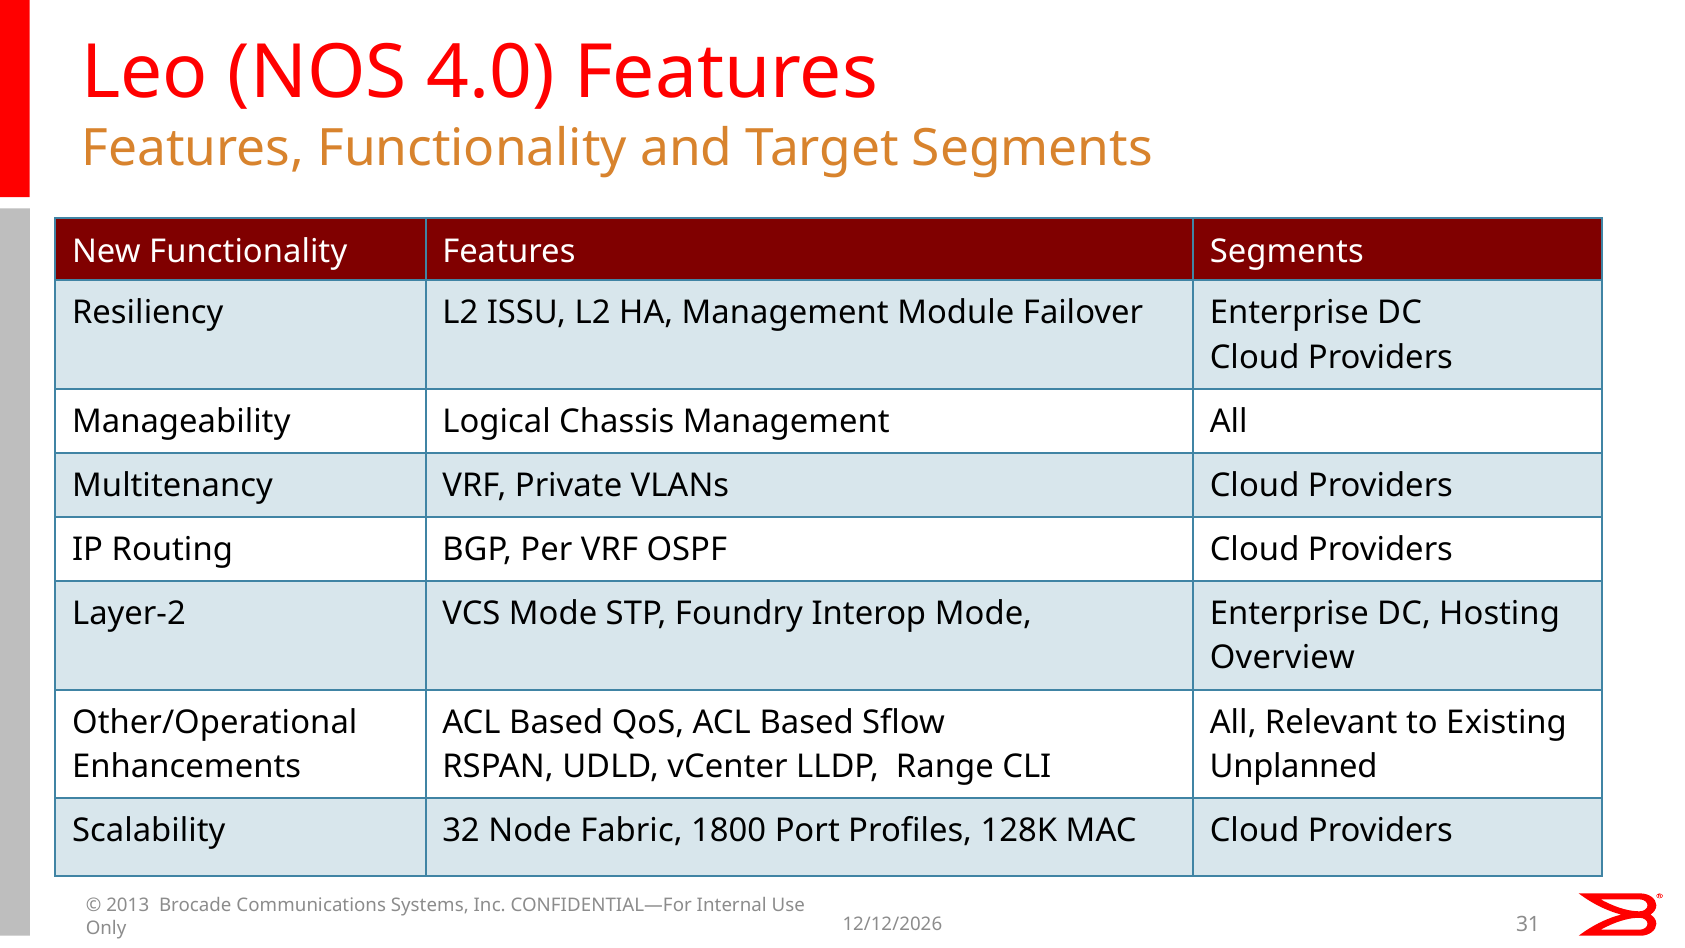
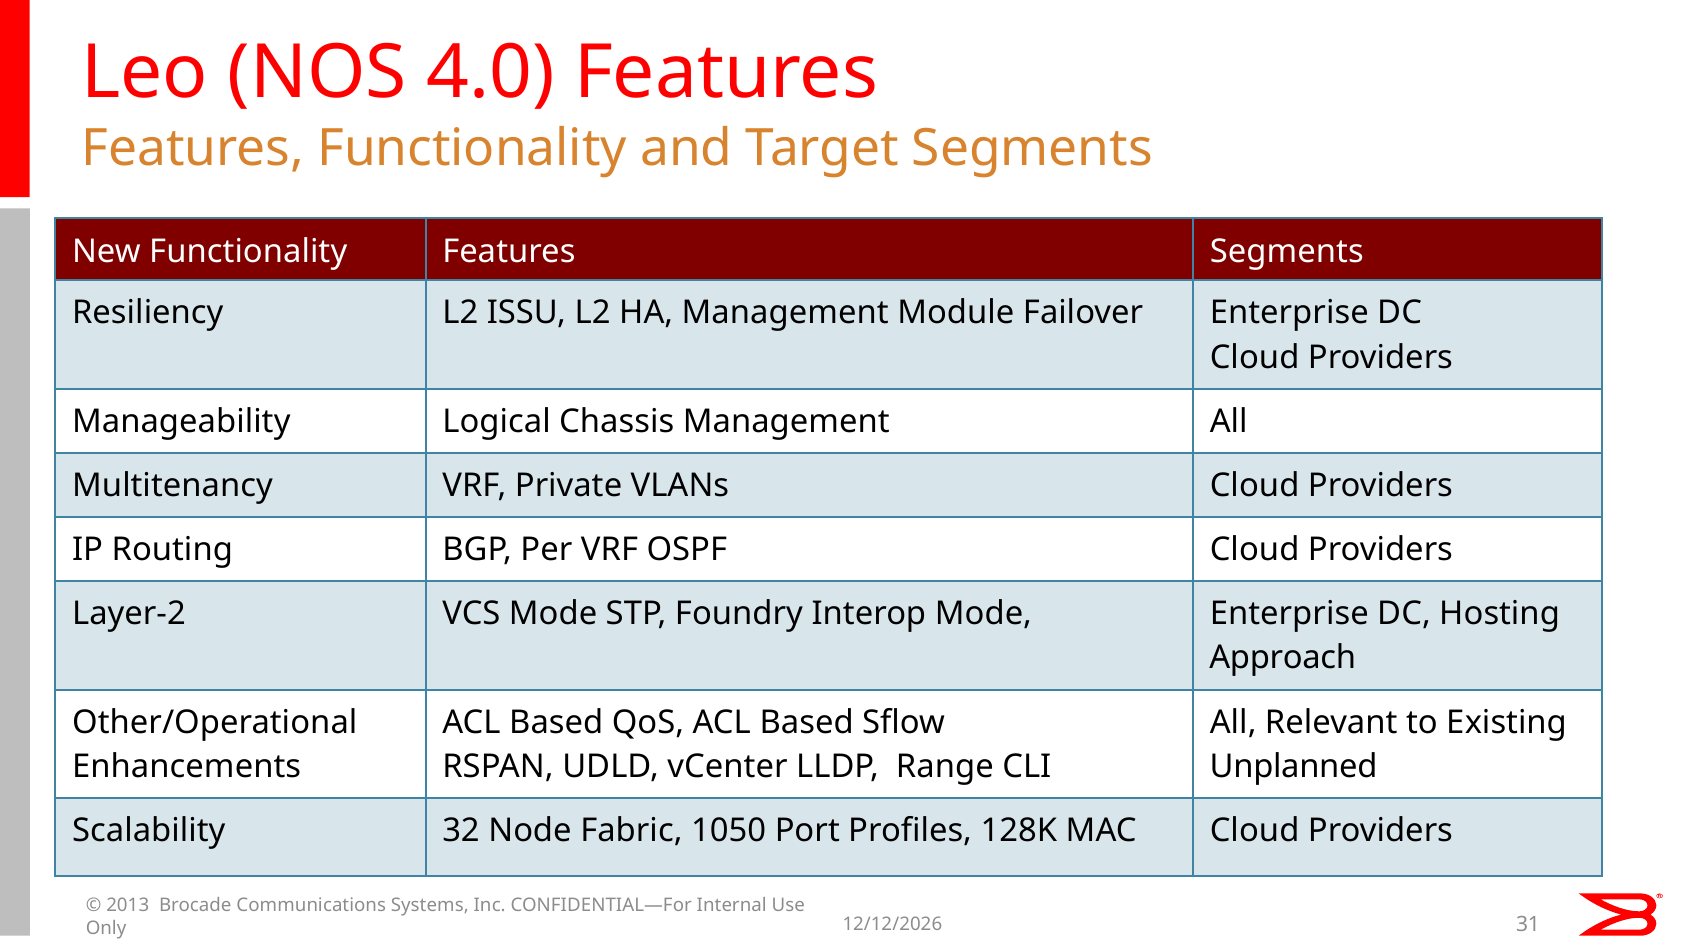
Overview: Overview -> Approach (1283, 658)
1800: 1800 -> 1050 (729, 831)
